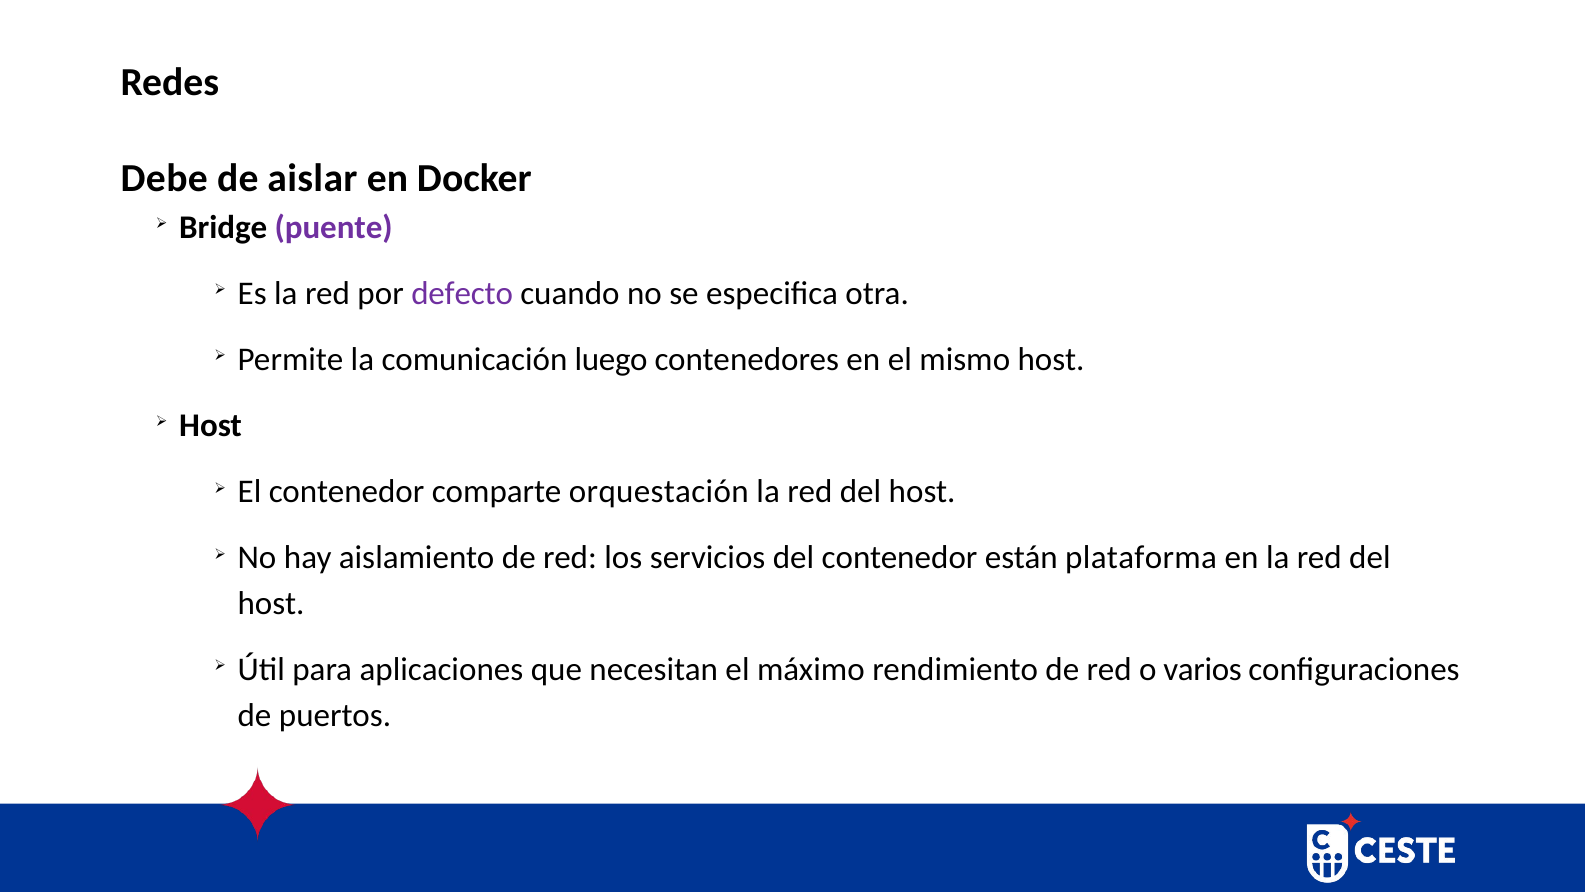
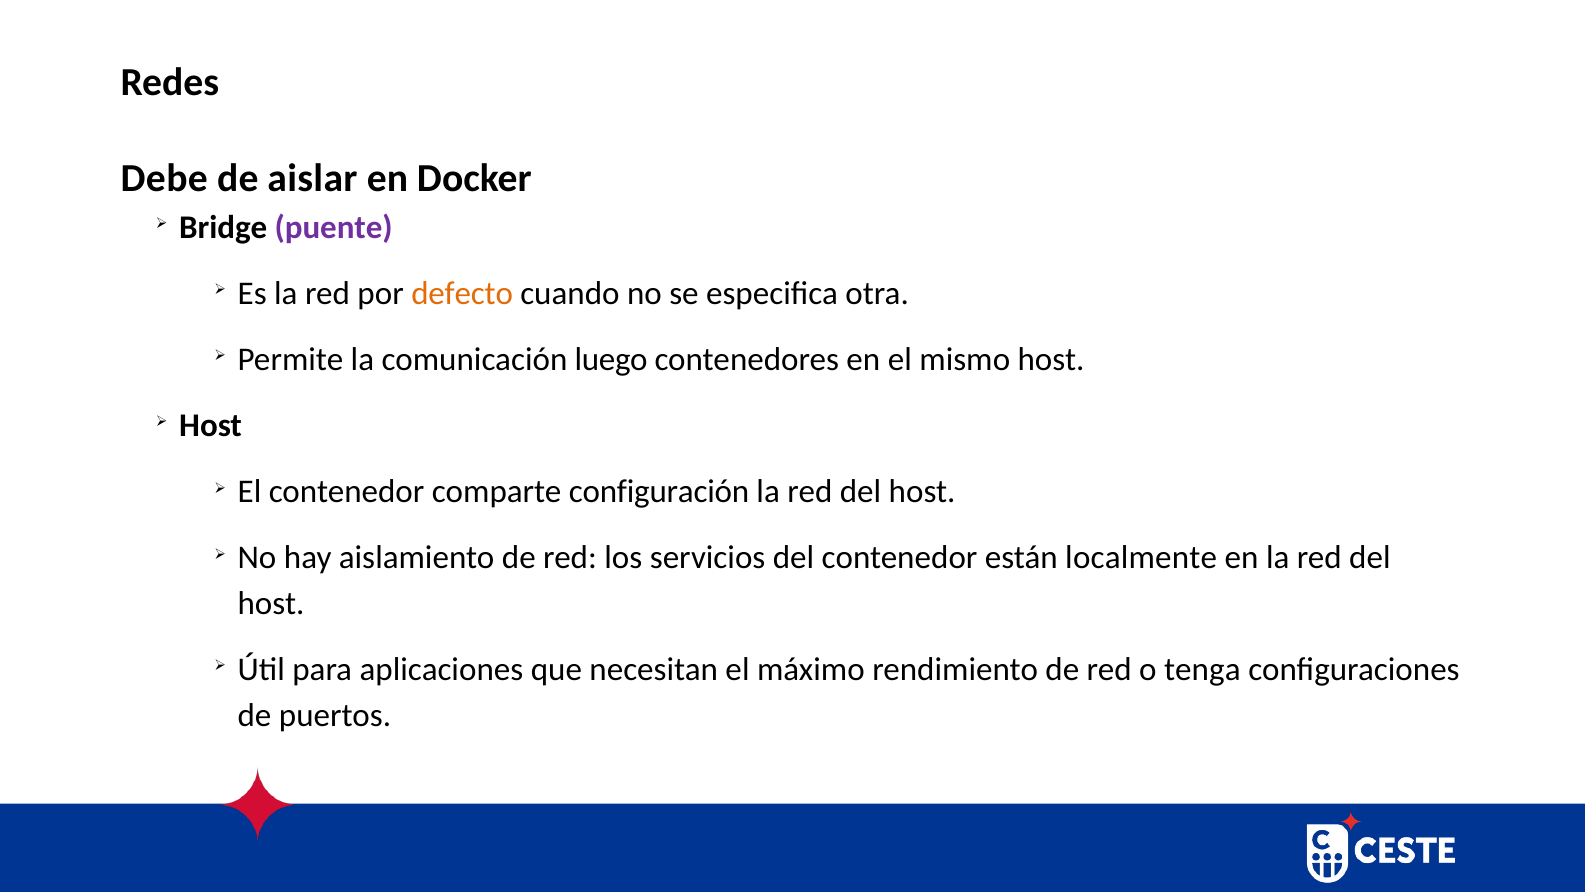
defecto colour: purple -> orange (462, 294)
orquestación: orquestación -> configuración (659, 492)
plataforma: plataforma -> localmente (1141, 558)
varios: varios -> tenga (1202, 669)
